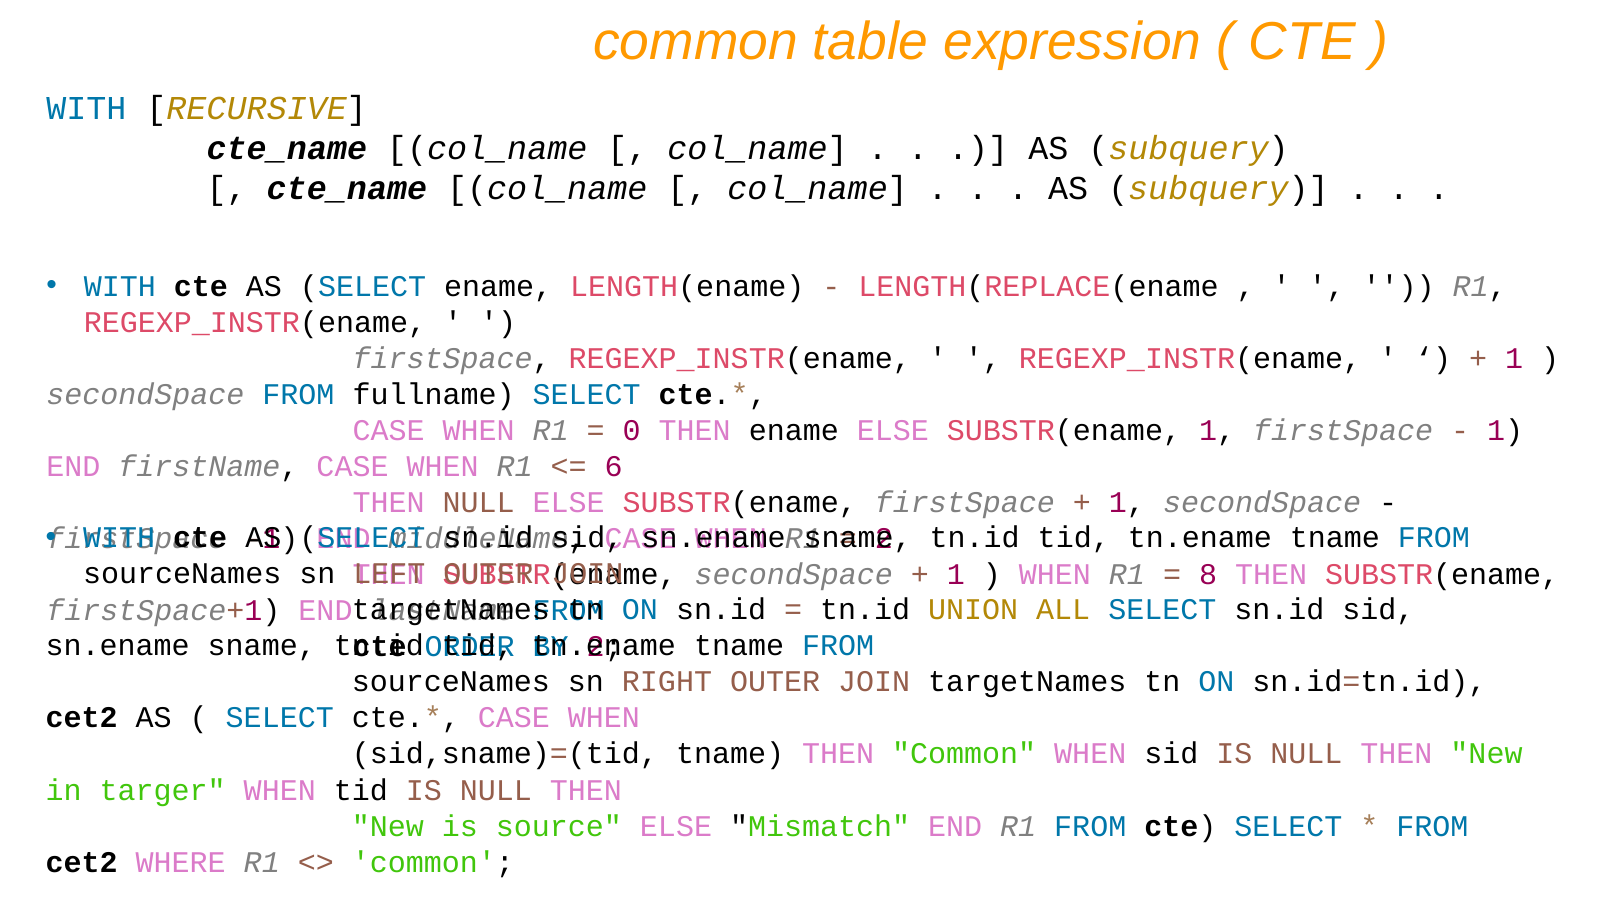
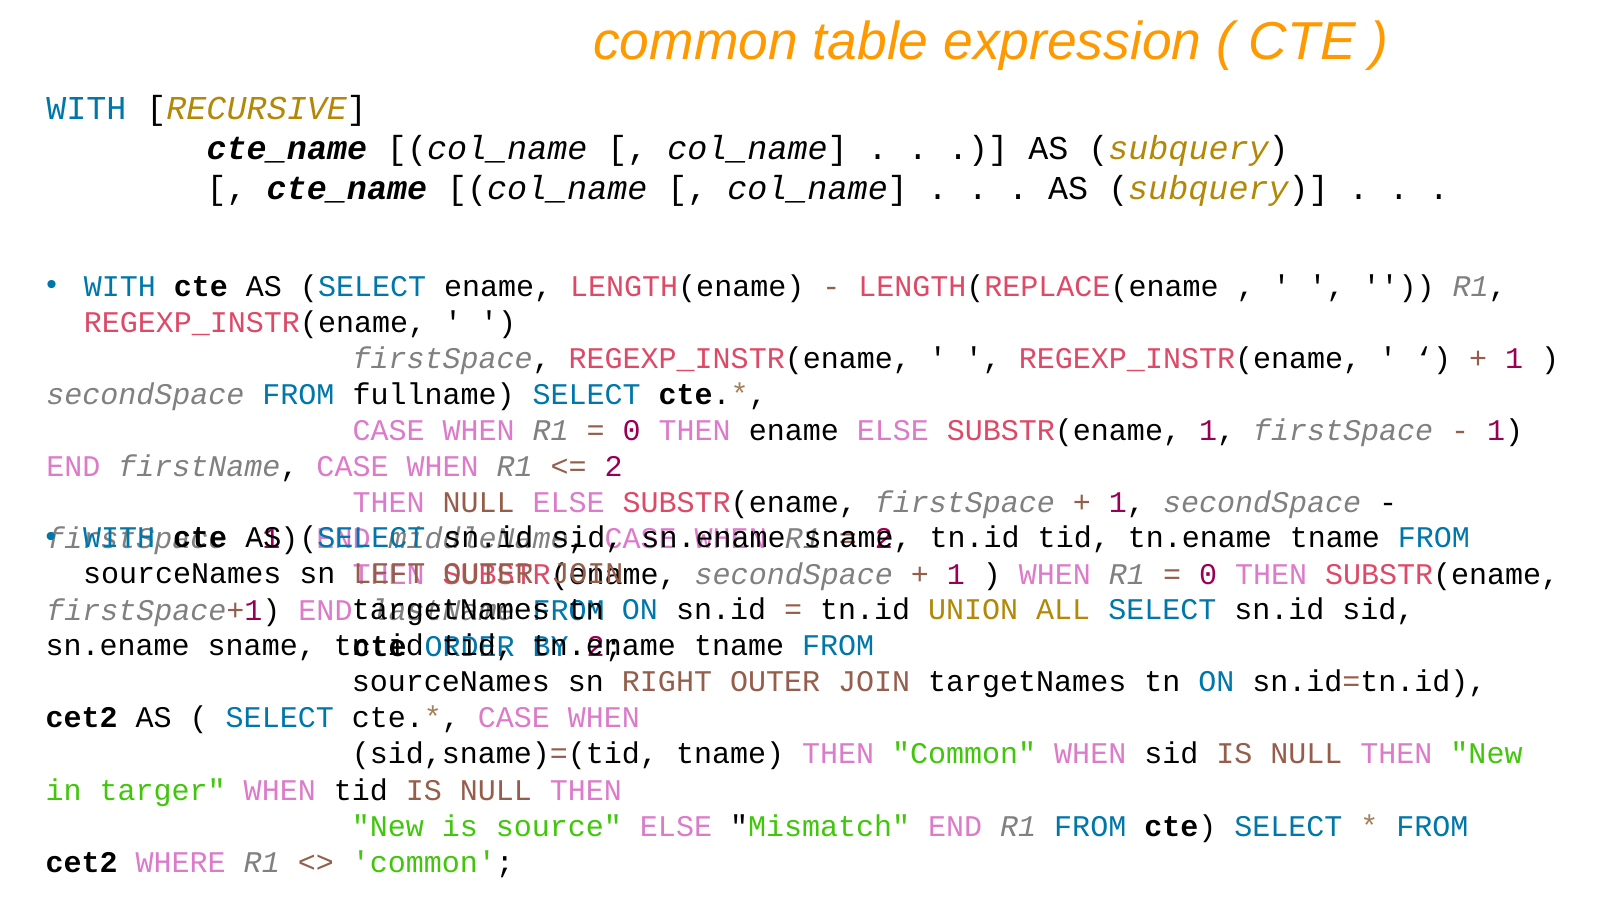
6: 6 -> 2 (614, 466)
8: 8 -> 0 (1208, 574)
